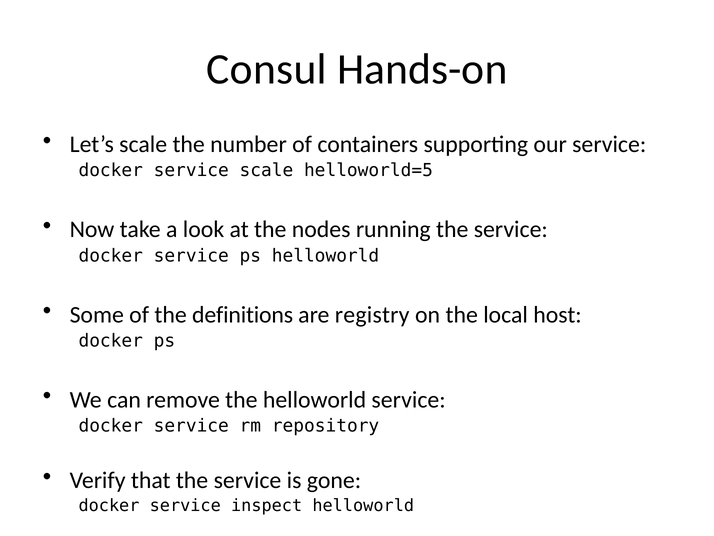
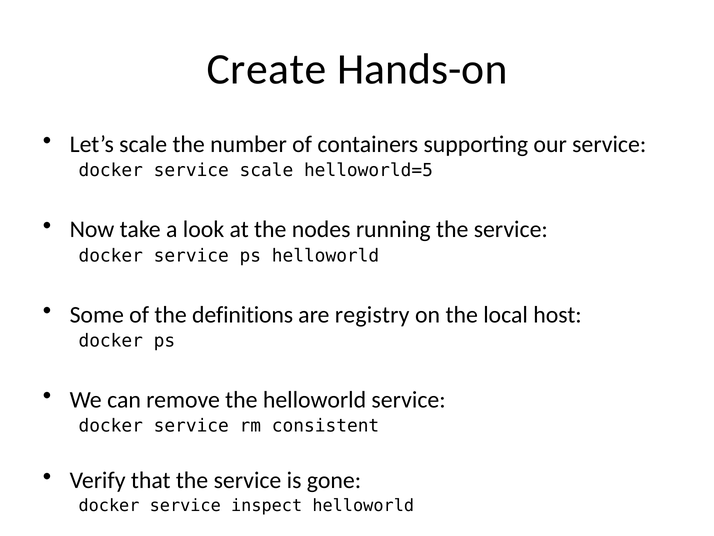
Consul: Consul -> Create (267, 69)
repository: repository -> consistent (326, 425)
